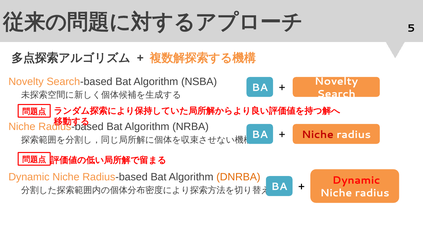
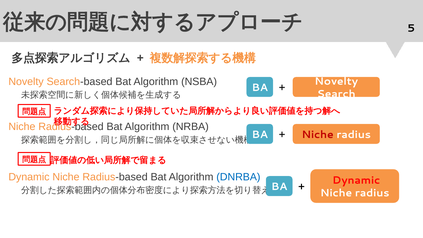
DNRBA colour: orange -> blue (238, 177)
